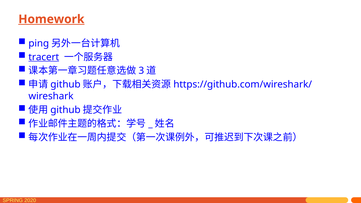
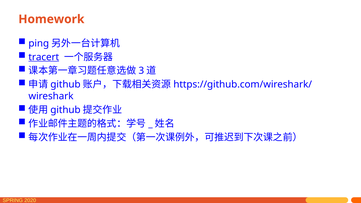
Homework underline: present -> none (51, 19)
